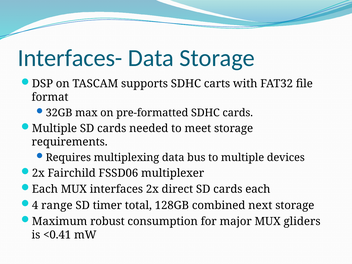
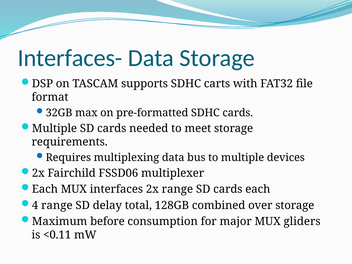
2x direct: direct -> range (177, 189)
timer: timer -> delay (107, 205)
next: next -> over (260, 205)
robust: robust -> before (107, 221)
<0.41: <0.41 -> <0.11 (57, 235)
